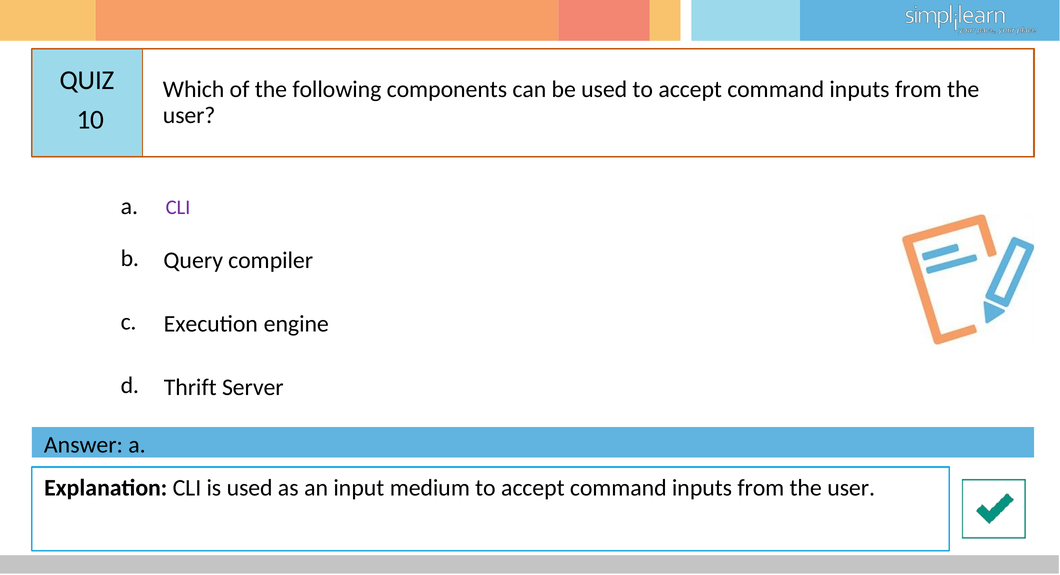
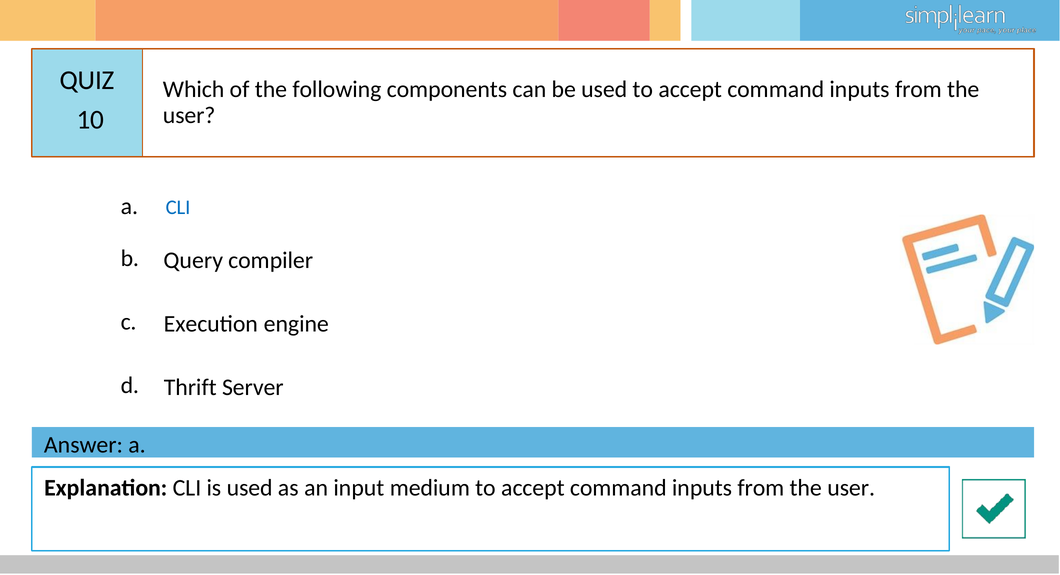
CLI colour: purple -> blue (178, 207)
